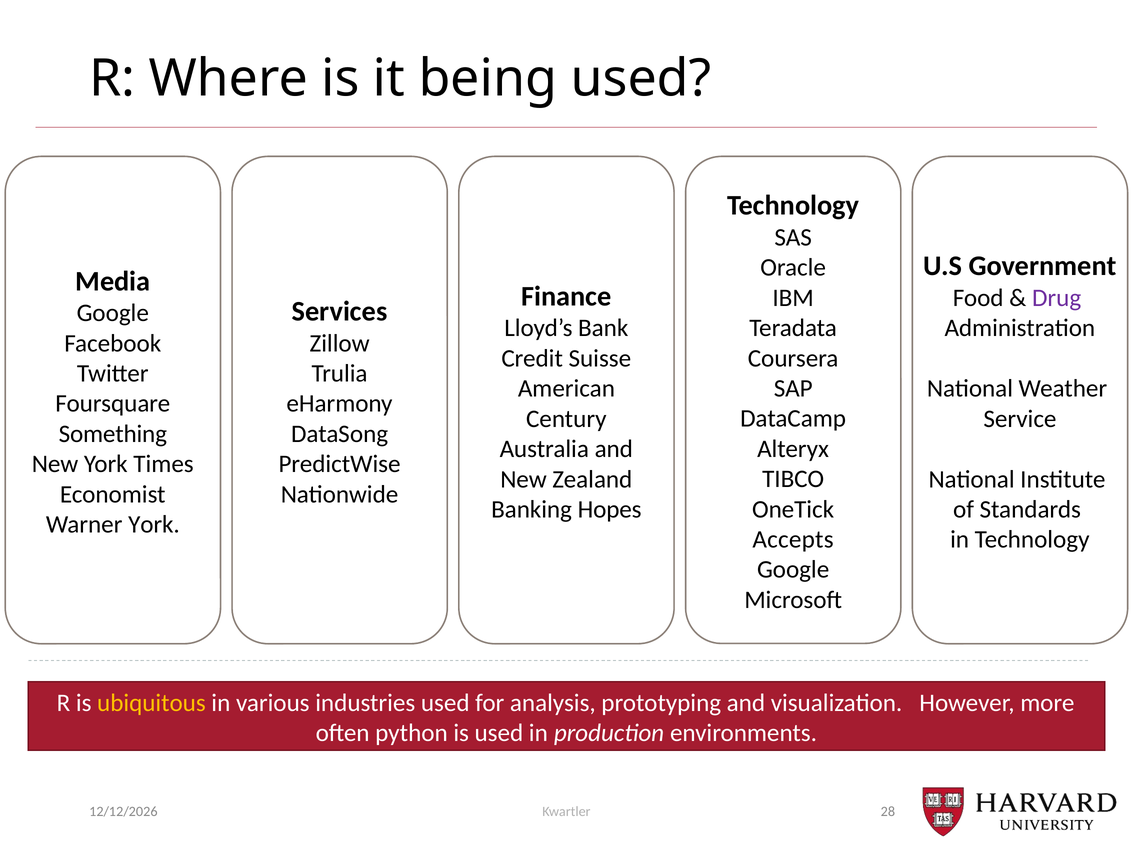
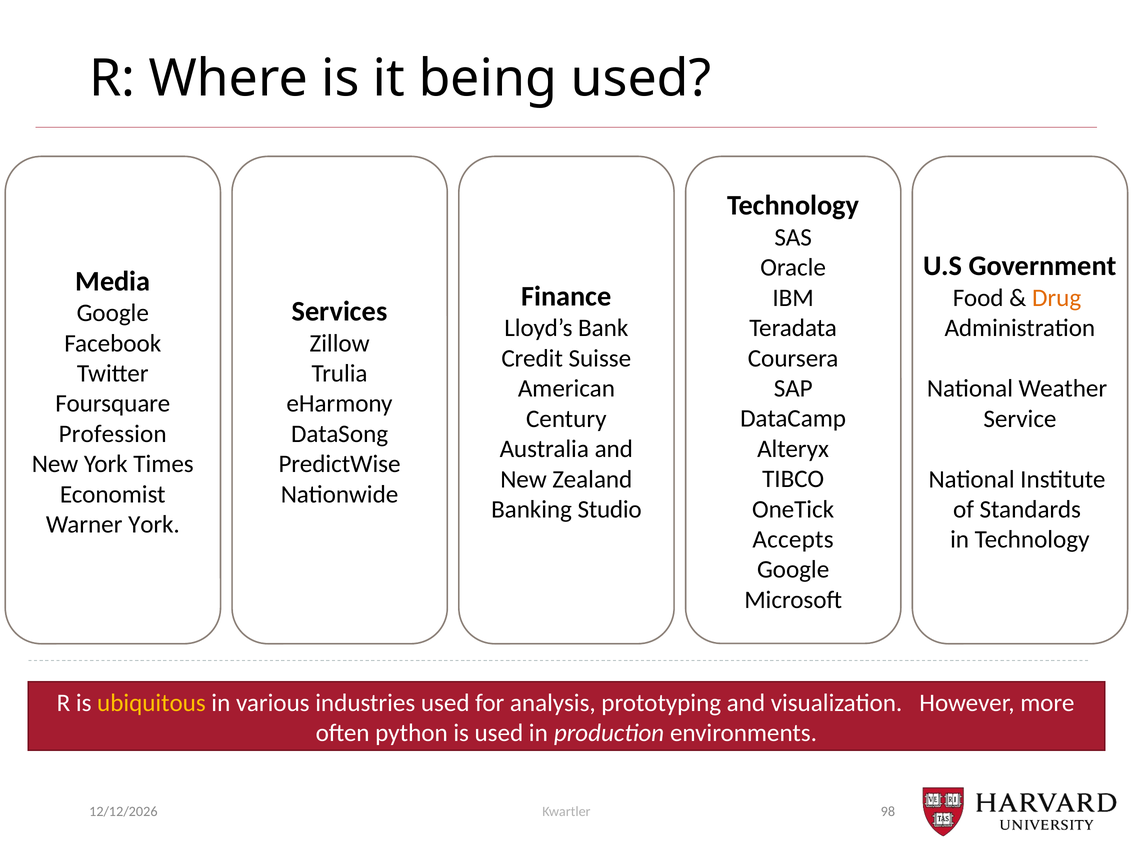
Drug colour: purple -> orange (1057, 298)
Something: Something -> Profession (113, 434)
Hopes: Hopes -> Studio (610, 509)
28: 28 -> 98 (888, 811)
